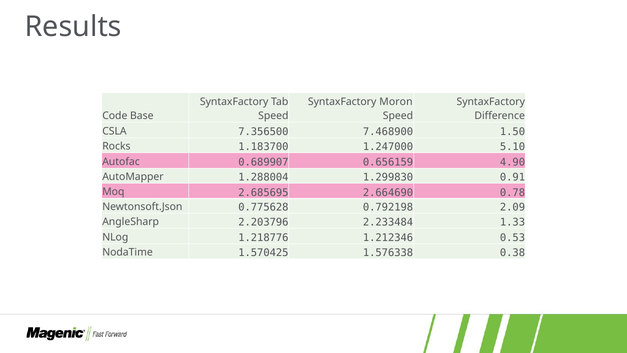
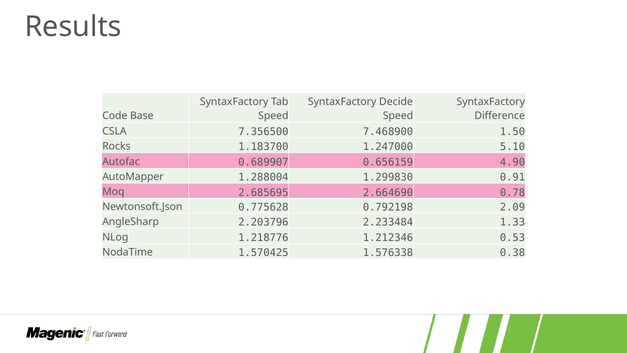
Moron: Moron -> Decide (396, 102)
